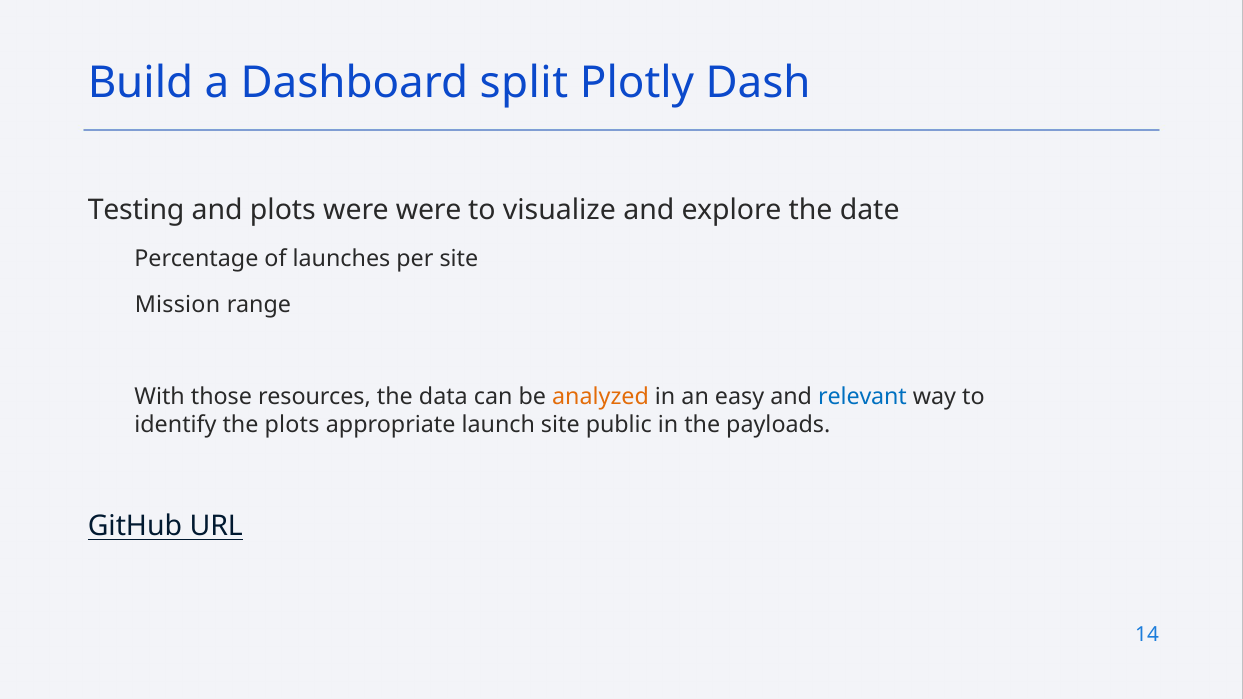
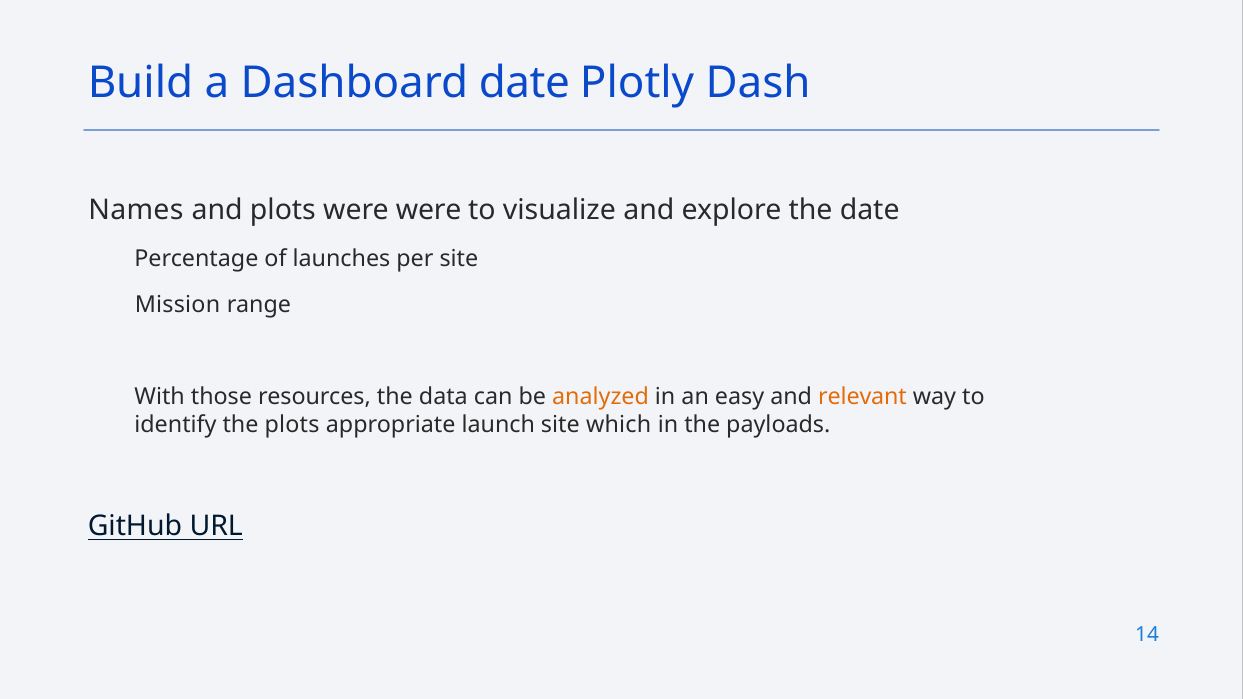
Dashboard split: split -> date (524, 83)
Testing: Testing -> Names (136, 210)
relevant colour: blue -> orange (862, 397)
public: public -> which (619, 425)
